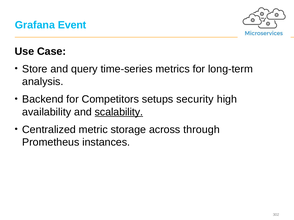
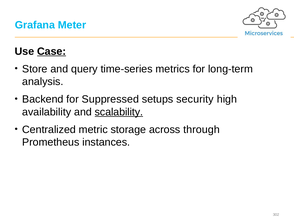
Event: Event -> Meter (72, 25)
Case underline: none -> present (52, 52)
Competitors: Competitors -> Suppressed (110, 100)
